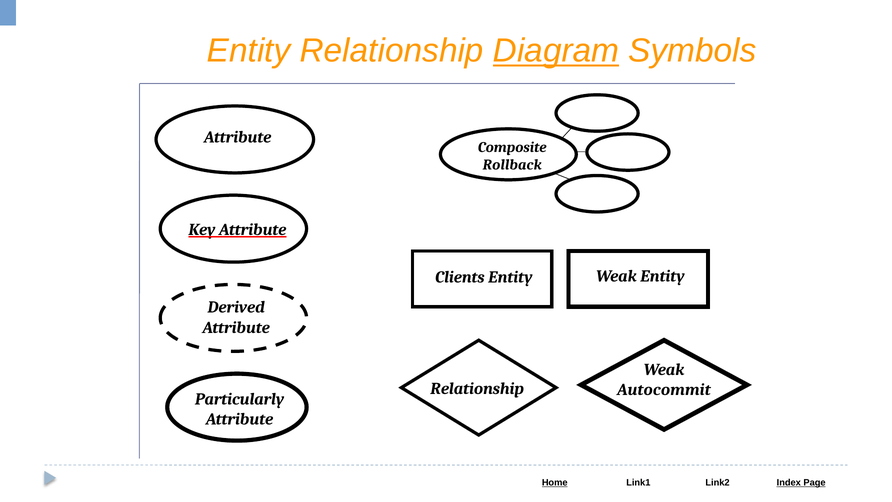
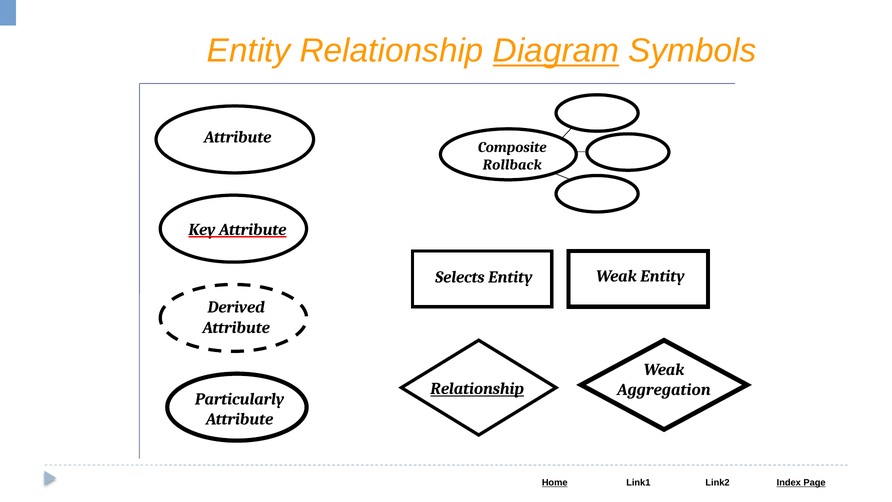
Clients: Clients -> Selects (460, 277)
Relationship underline: none -> present (477, 388)
Autocommit: Autocommit -> Aggregation (664, 390)
